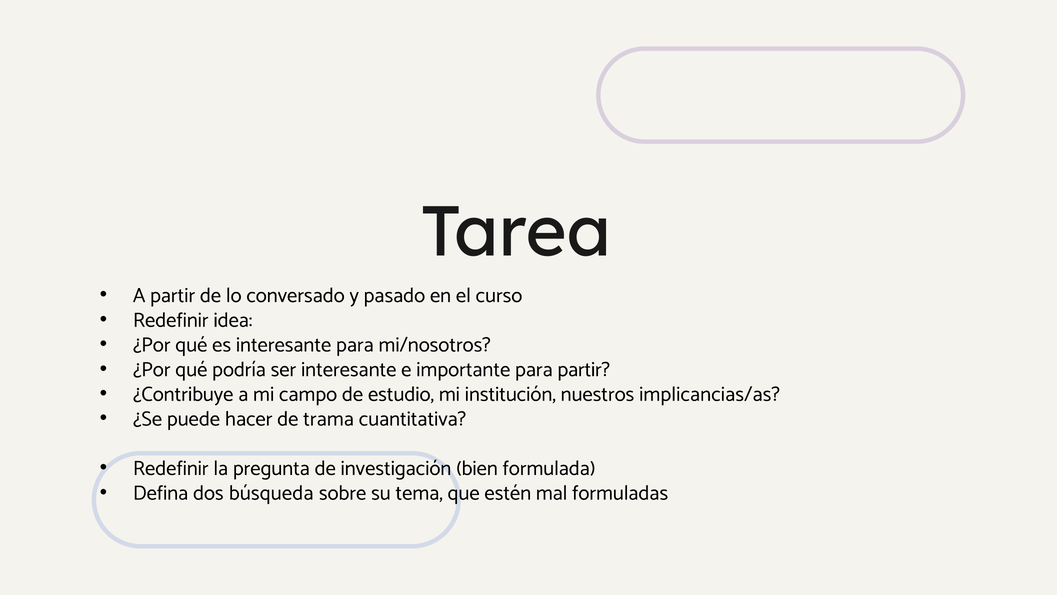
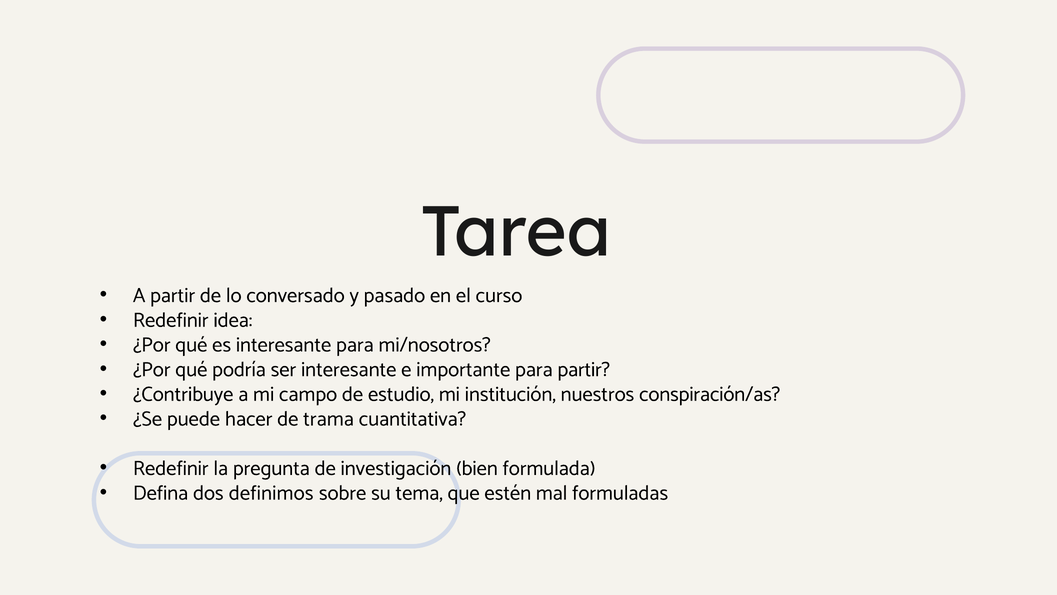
implicancias/as: implicancias/as -> conspiración/as (710, 394)
búsqueda: búsqueda -> definimos (271, 493)
